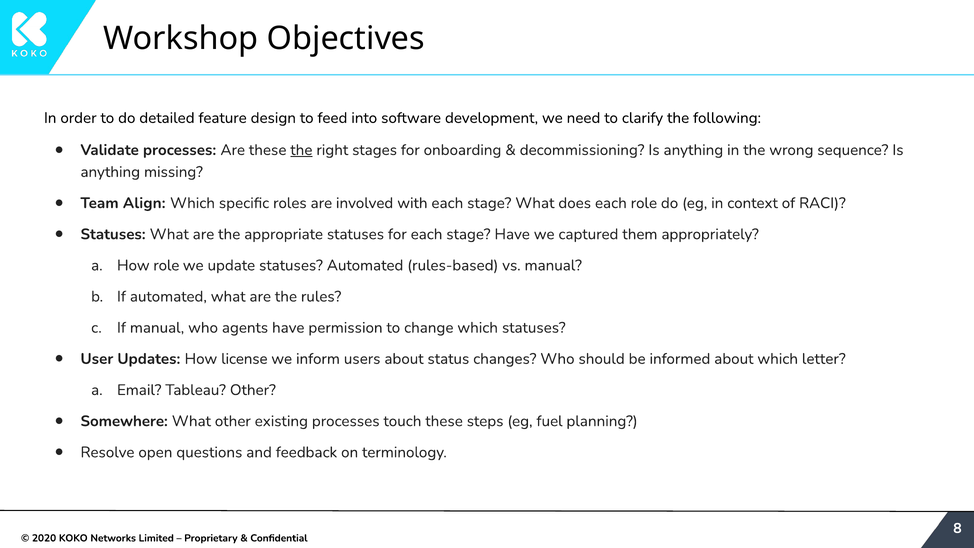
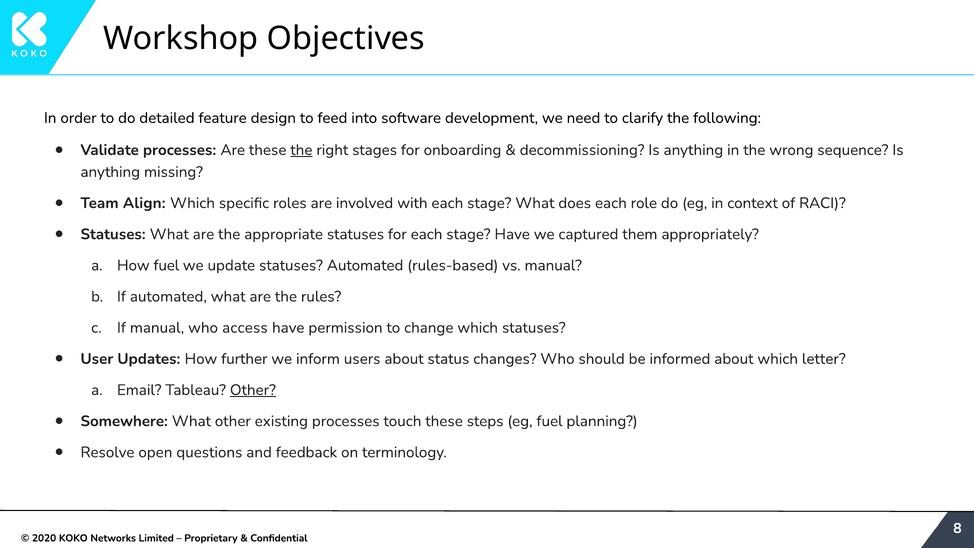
How role: role -> fuel (166, 265)
agents: agents -> access (245, 328)
license: license -> further (244, 359)
Other underline: none -> present (253, 390)
